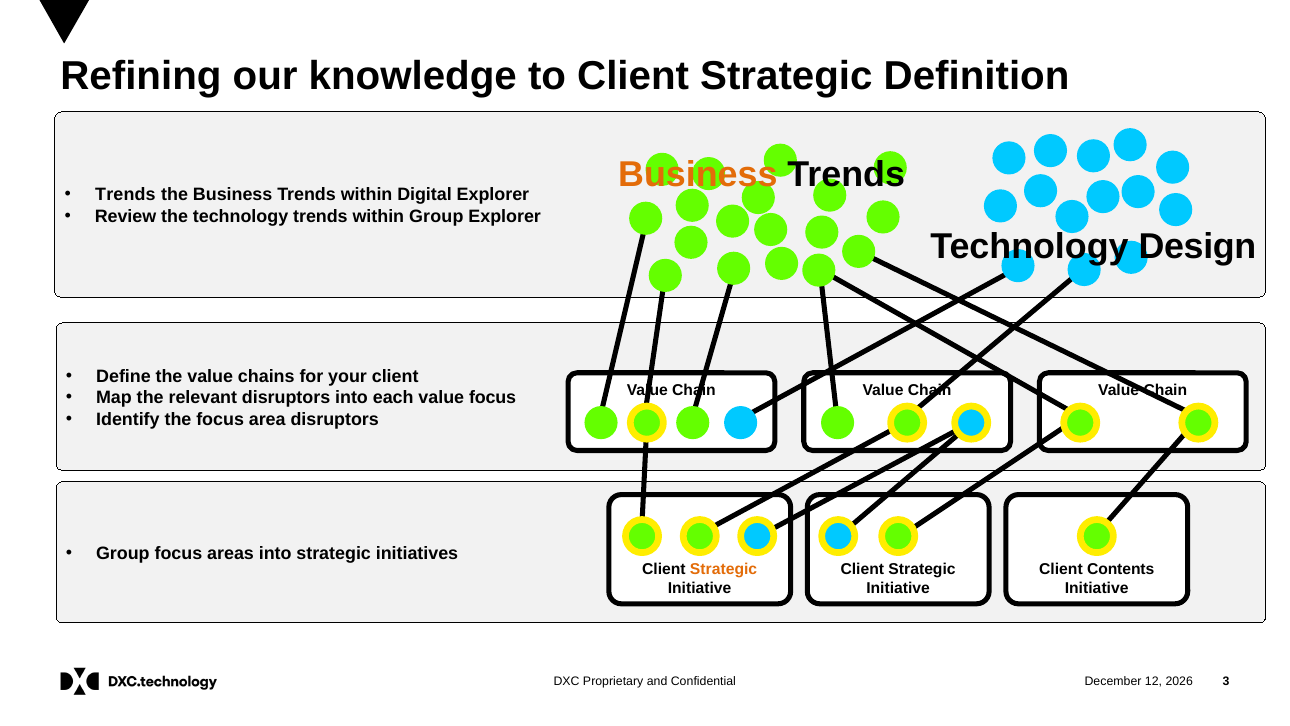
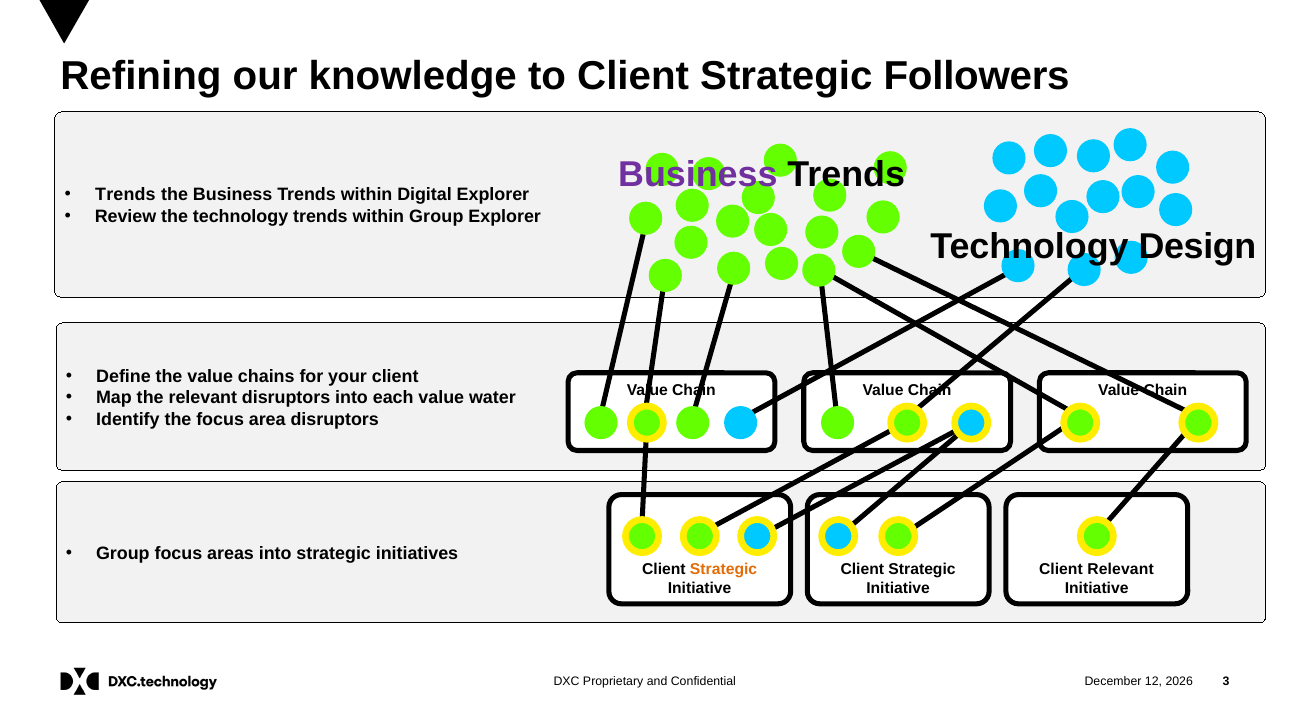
Definition: Definition -> Followers (977, 76)
Business colour: orange -> purple (698, 174)
value focus: focus -> water (492, 398)
Client Contents: Contents -> Relevant (1121, 569)
